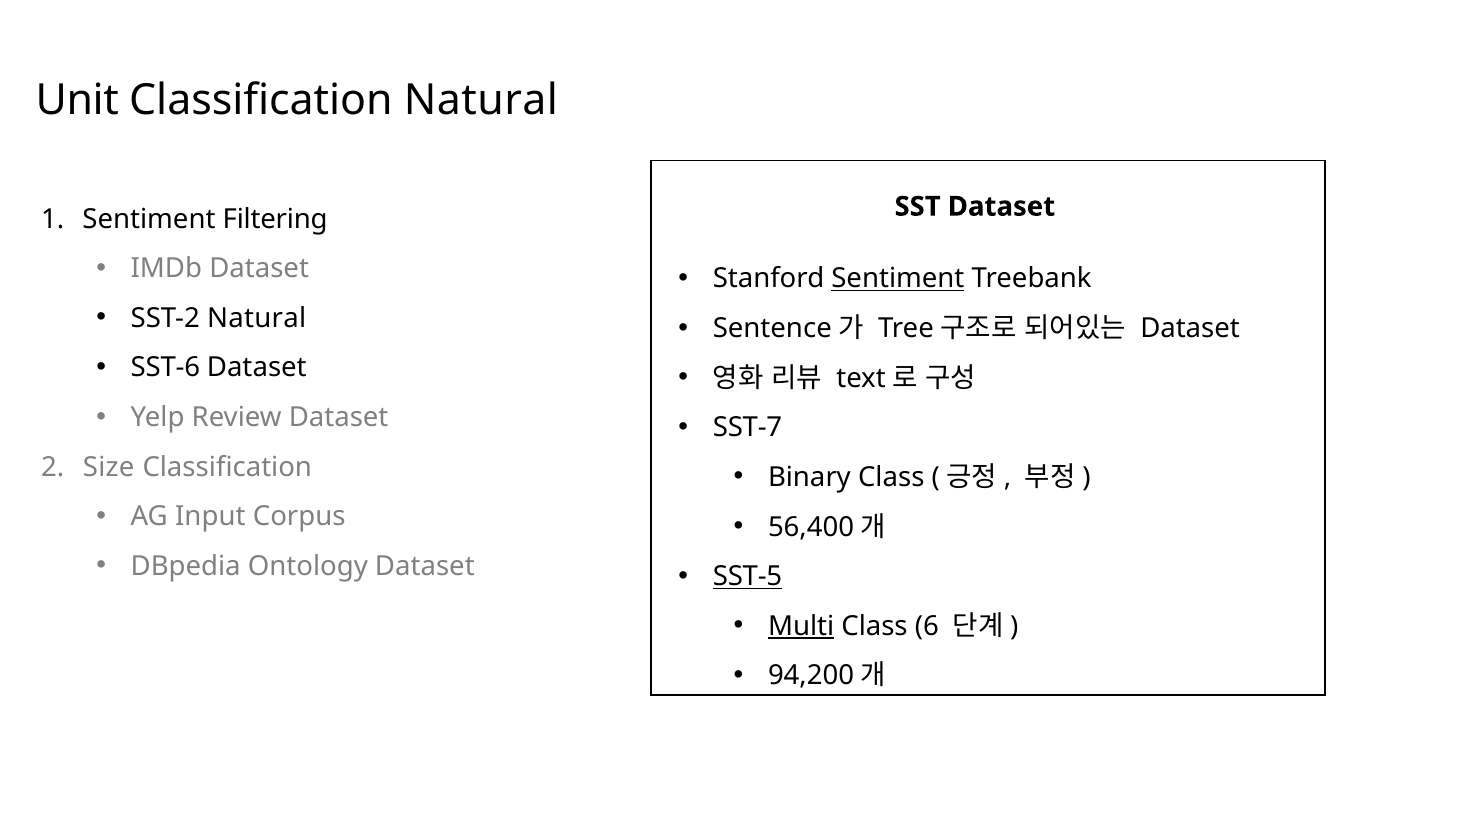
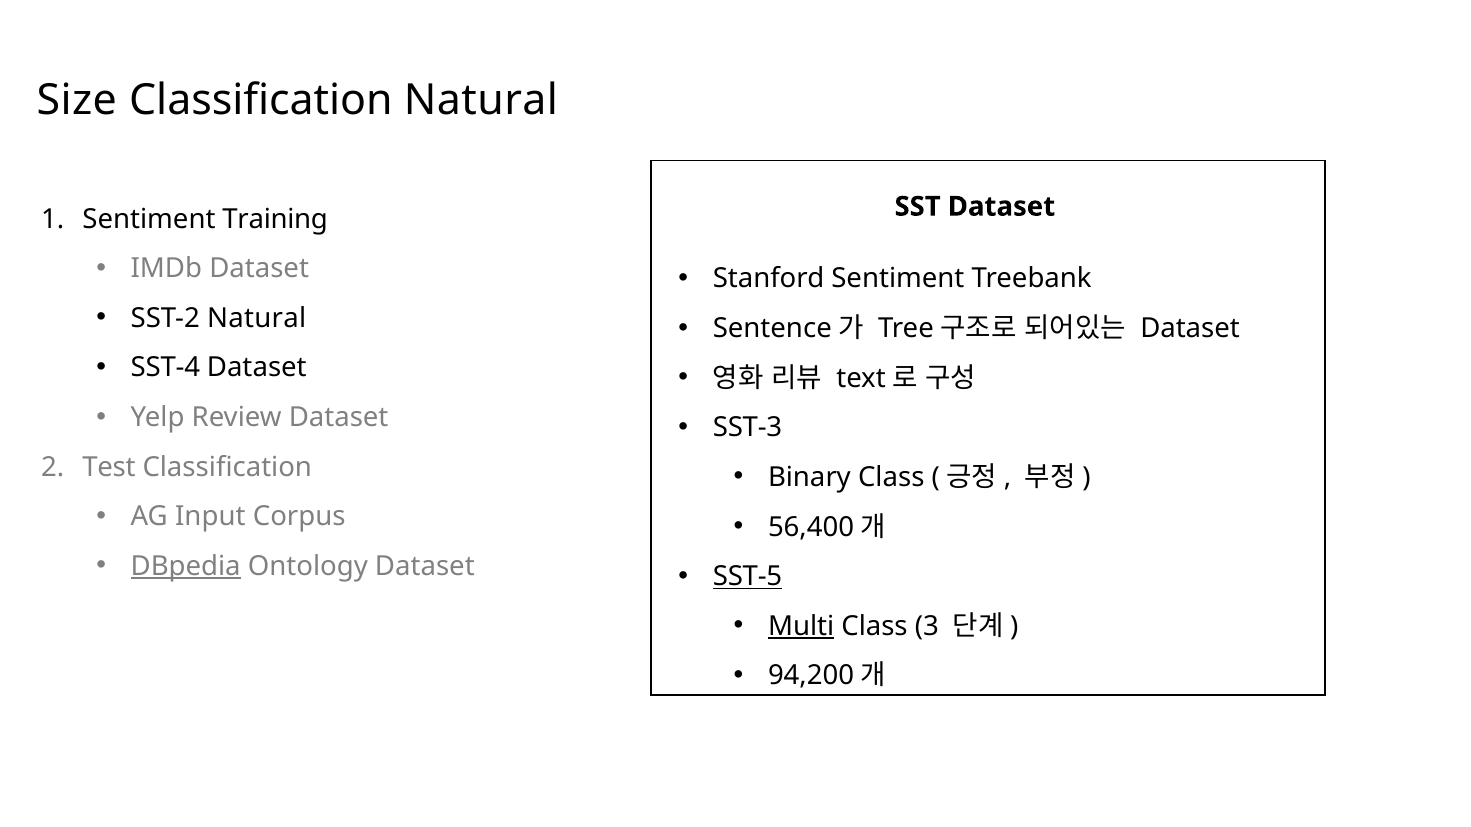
Unit: Unit -> Size (77, 100)
Filtering: Filtering -> Training (275, 219)
Sentiment underline: present -> none (898, 279)
SST-6: SST-6 -> SST-4 (165, 368)
SST-7: SST-7 -> SST-3 (748, 428)
Size: Size -> Test (109, 467)
DBpedia underline: none -> present (186, 567)
6: 6 -> 3 (927, 626)
